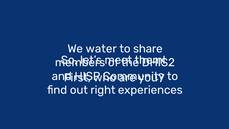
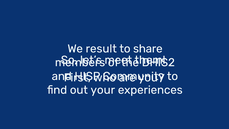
water: water -> result (101, 49)
right: right -> your (103, 90)
